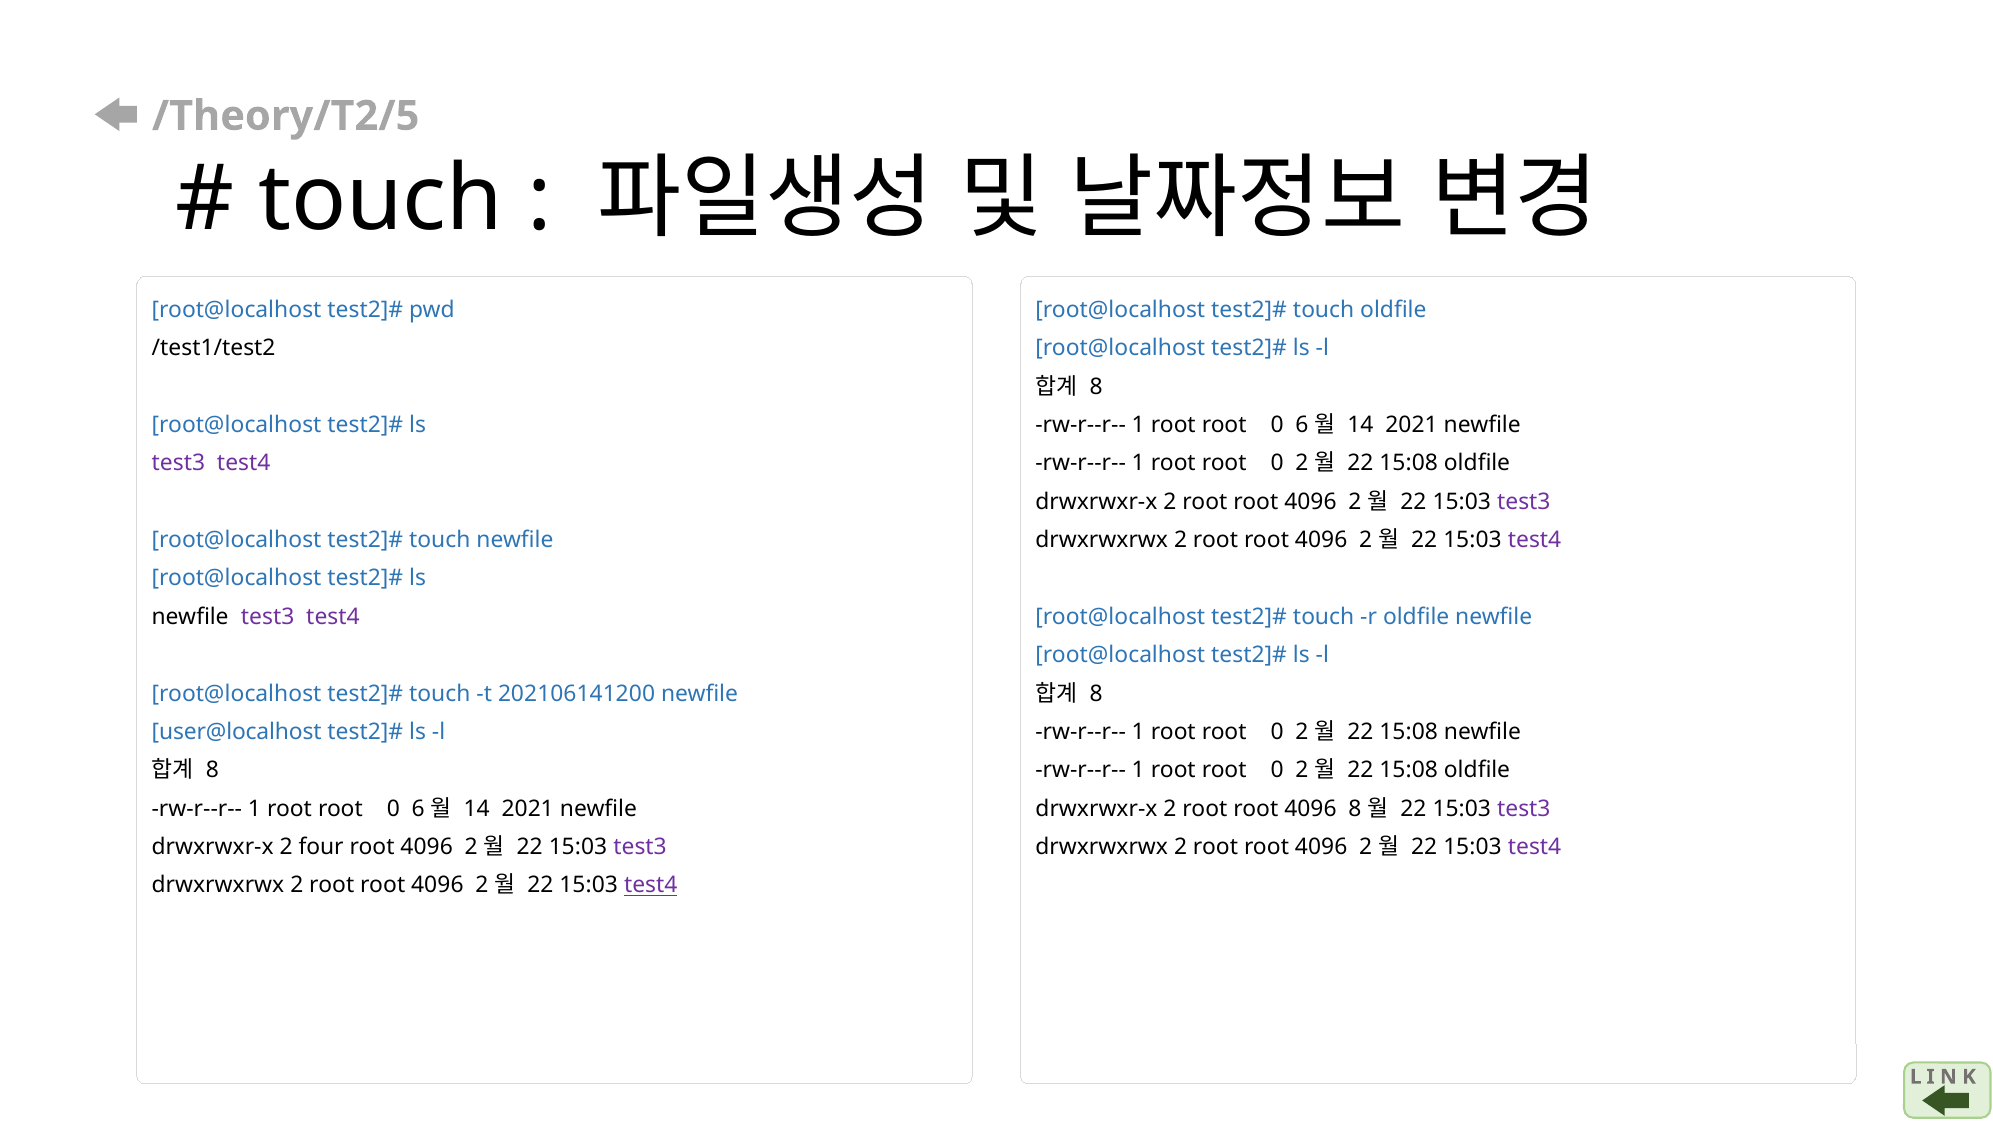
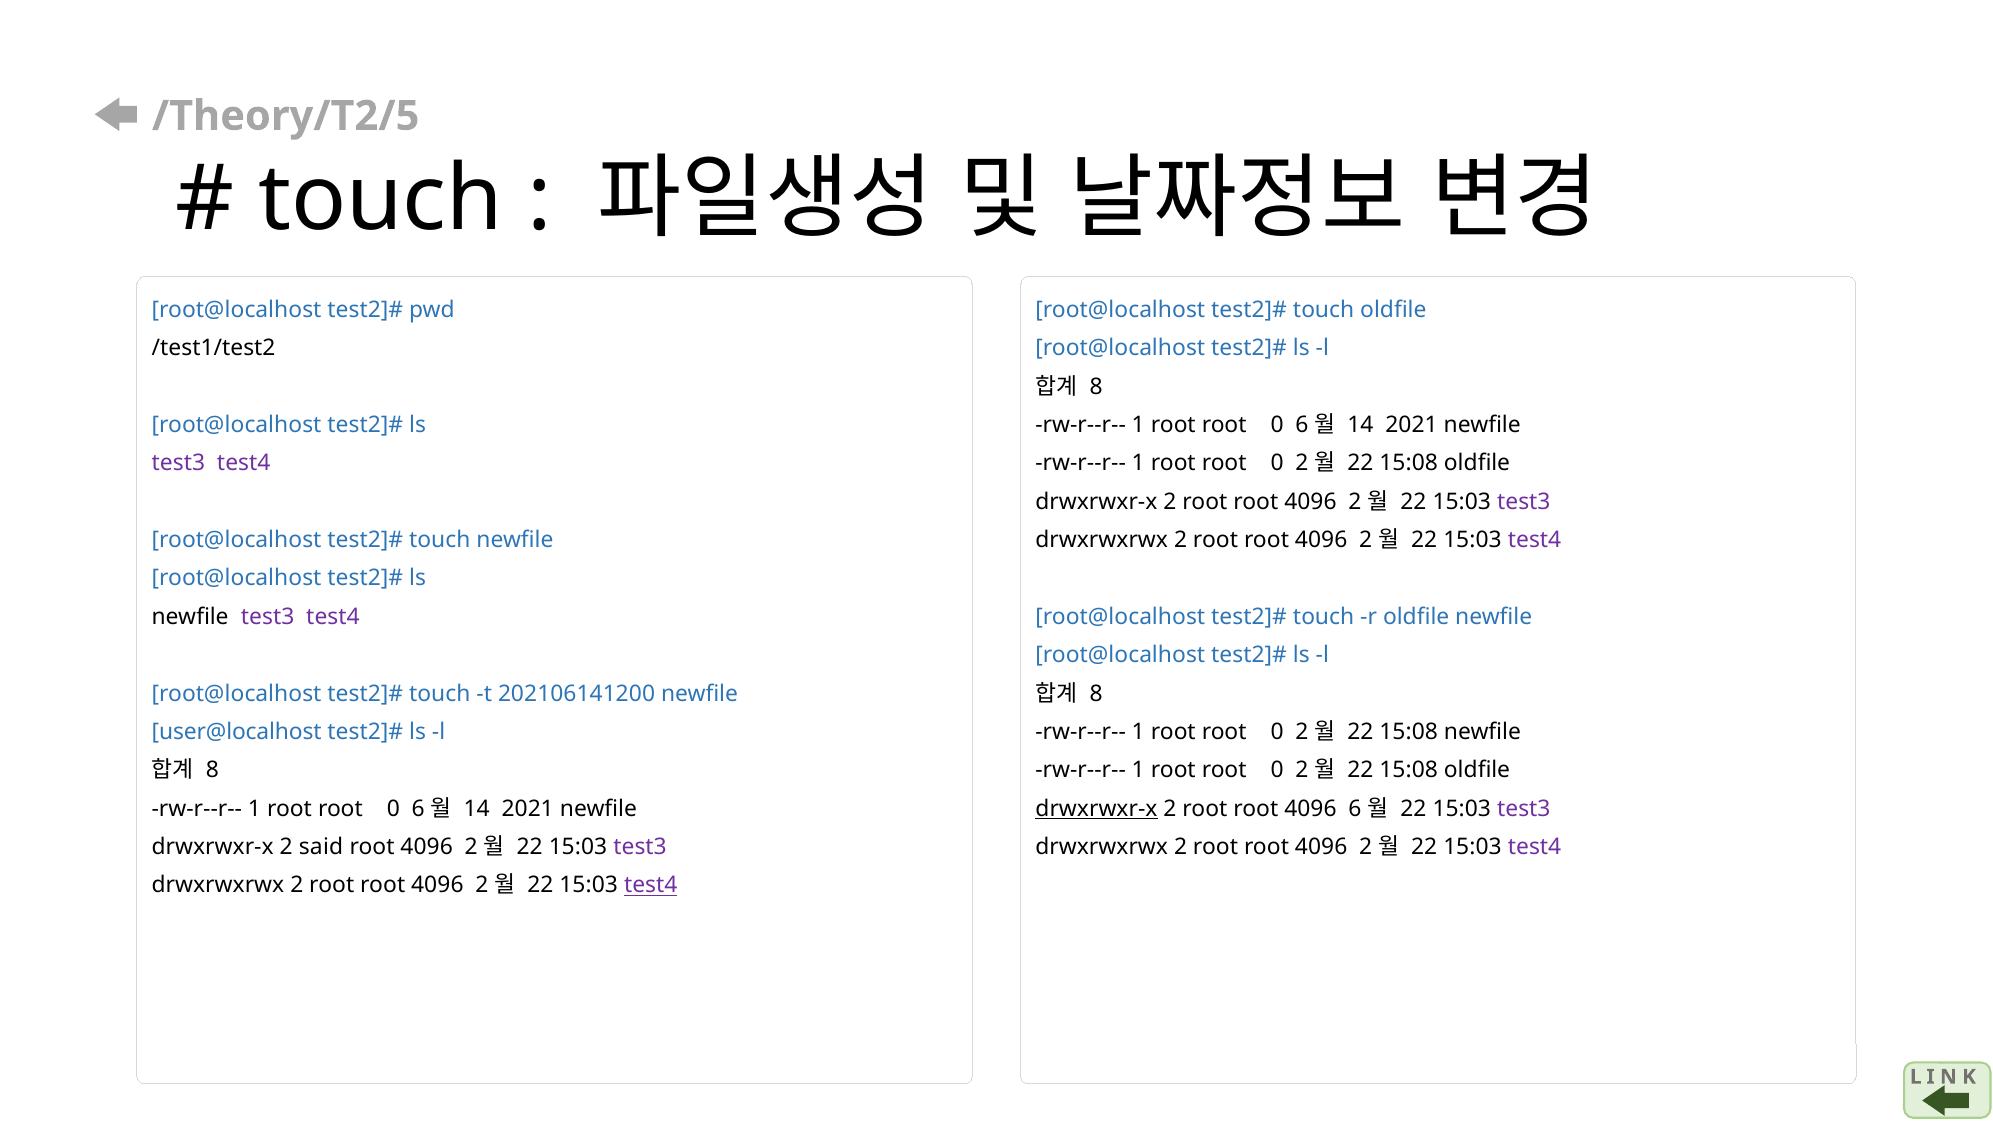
drwxrwxr-x underline: none -> present (1096, 809)
4096 8: 8 -> 6 (1355, 809)
four: four -> said (321, 847)
